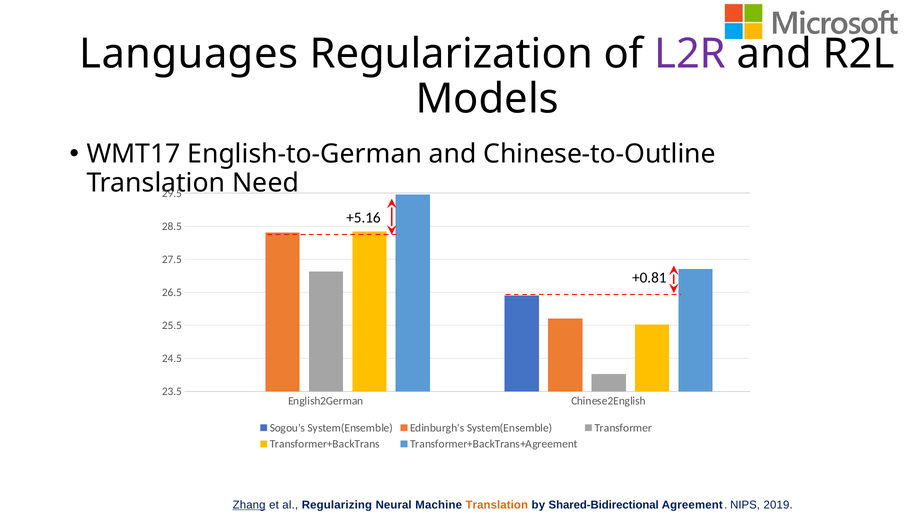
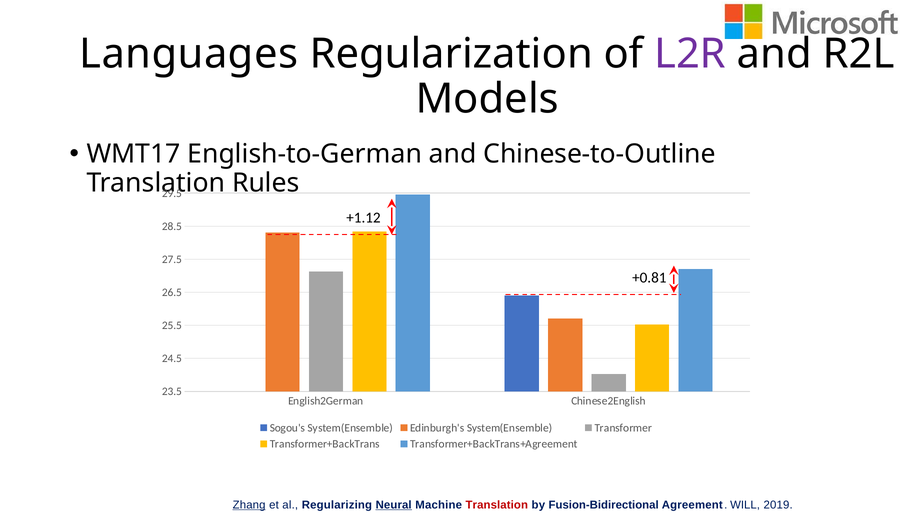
Need: Need -> Rules (266, 183)
+5.16: +5.16 -> +1.12 (364, 218)
Neural underline: none -> present (394, 505)
Translation colour: orange -> red (497, 505)
Shared-Bidirectional: Shared-Bidirectional -> Fusion-Bidirectional (604, 505)
NIPS: NIPS -> WILL (745, 505)
